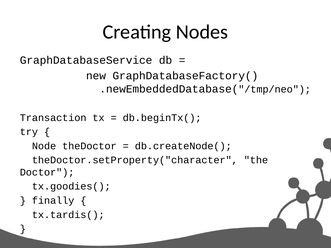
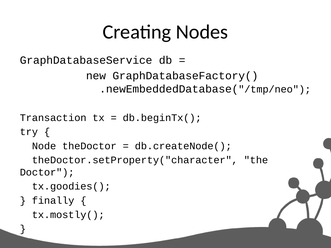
tx.tardis(: tx.tardis( -> tx.mostly( (68, 215)
